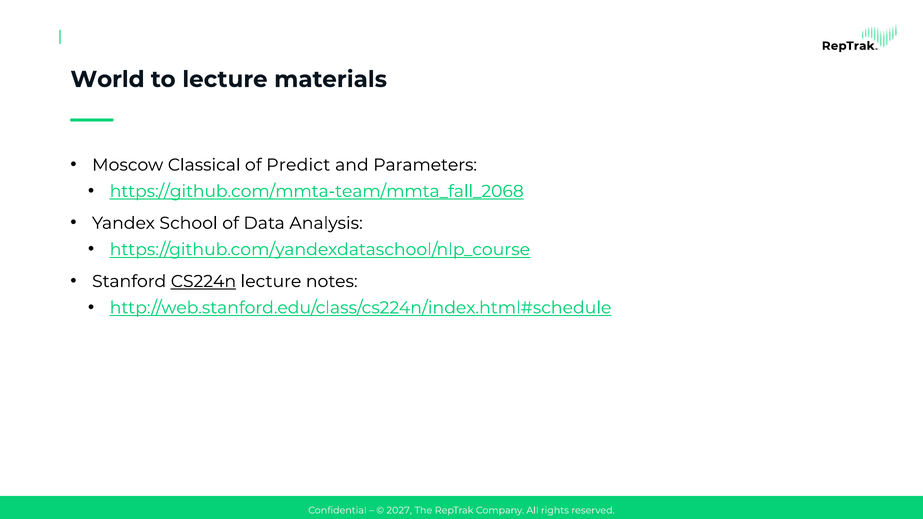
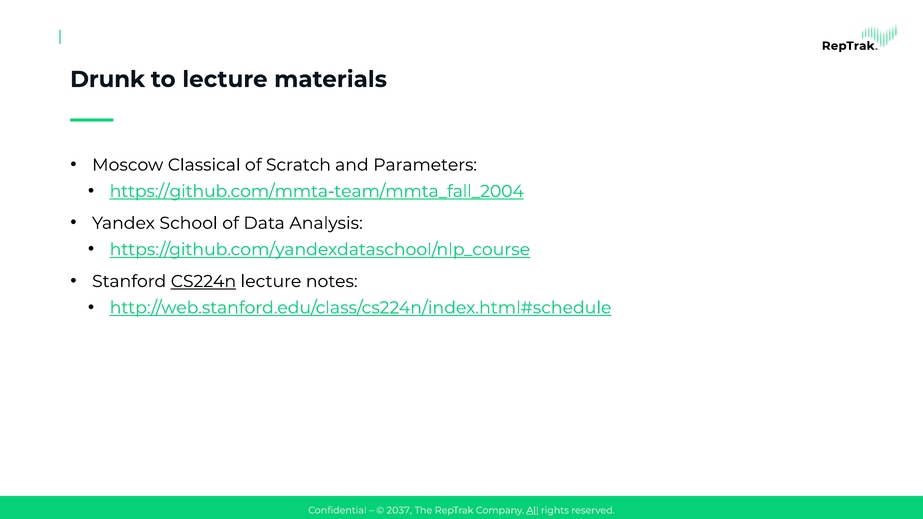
World: World -> Drunk (108, 79)
Predict: Predict -> Scratch (298, 165)
https://github.com/mmta-team/mmta_fall_2068: https://github.com/mmta-team/mmta_fall_2068 -> https://github.com/mmta-team/mmta_fall_2004 (317, 191)
2027: 2027 -> 2037 (399, 510)
All underline: none -> present (532, 510)
